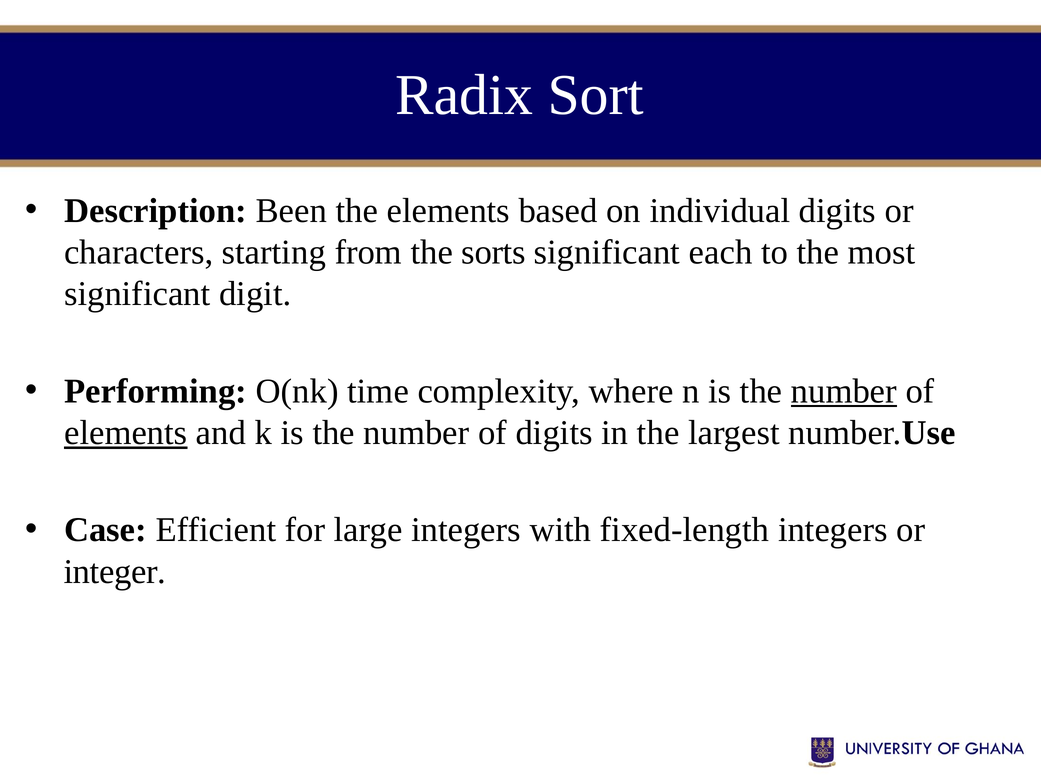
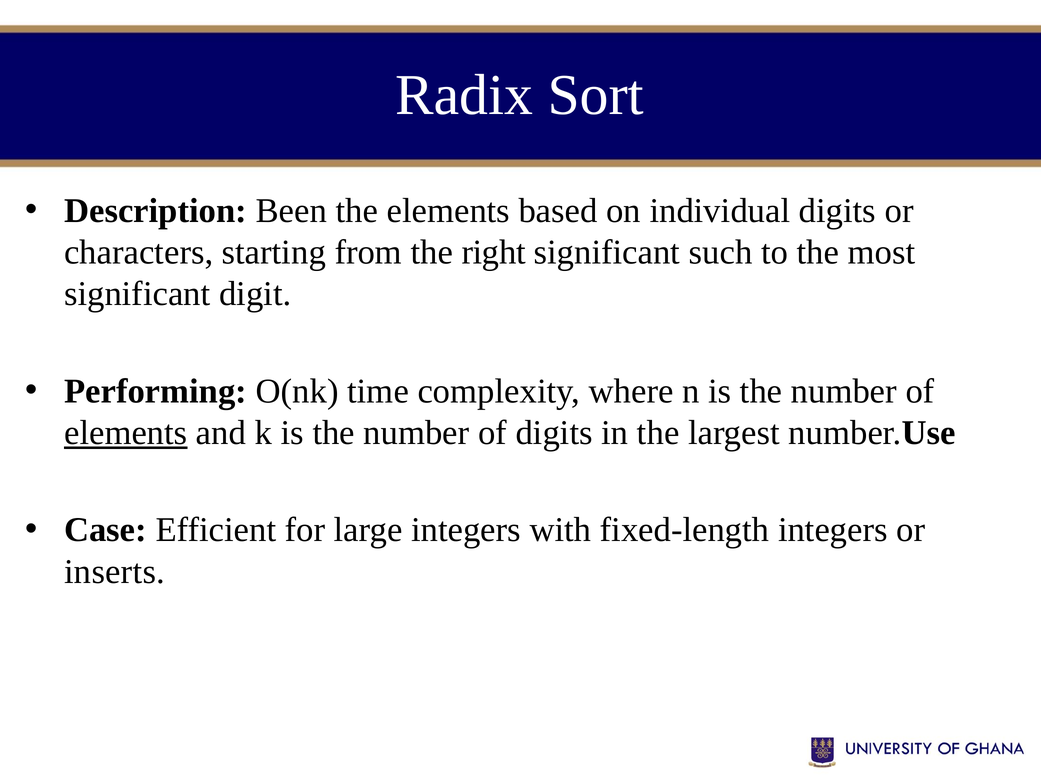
sorts: sorts -> right (494, 252)
each: each -> such (721, 252)
number underline: present -> none (844, 391)
integer: integer -> inserts (115, 571)
